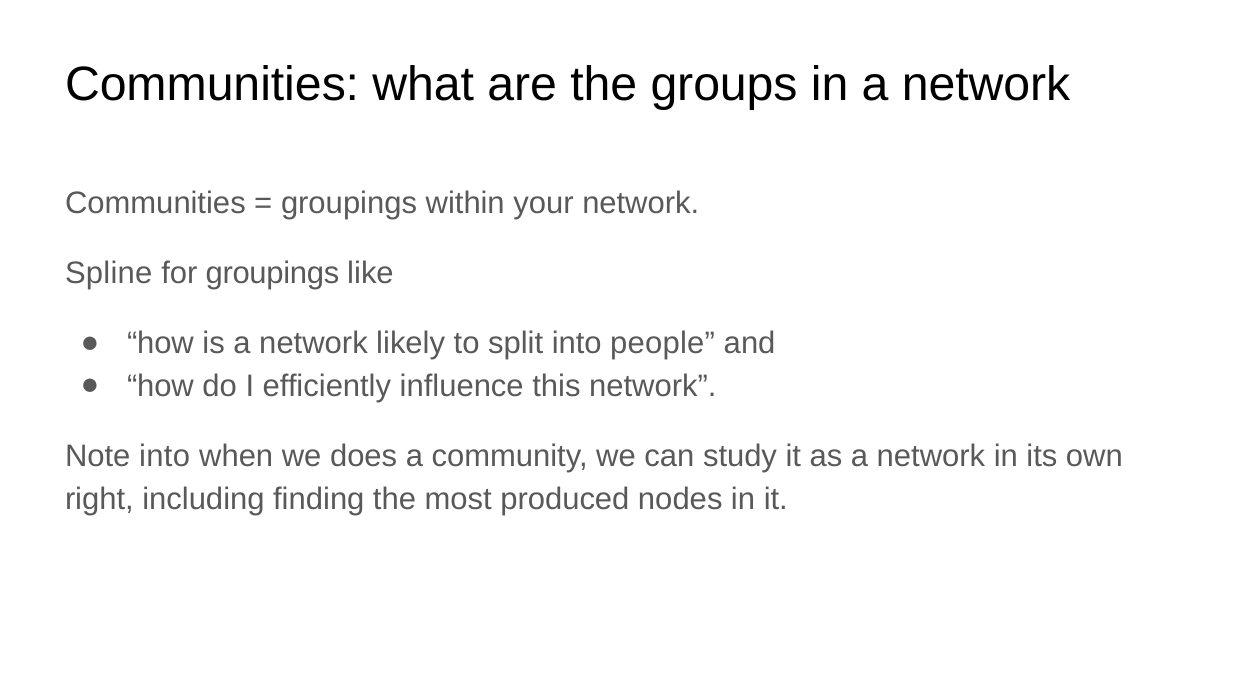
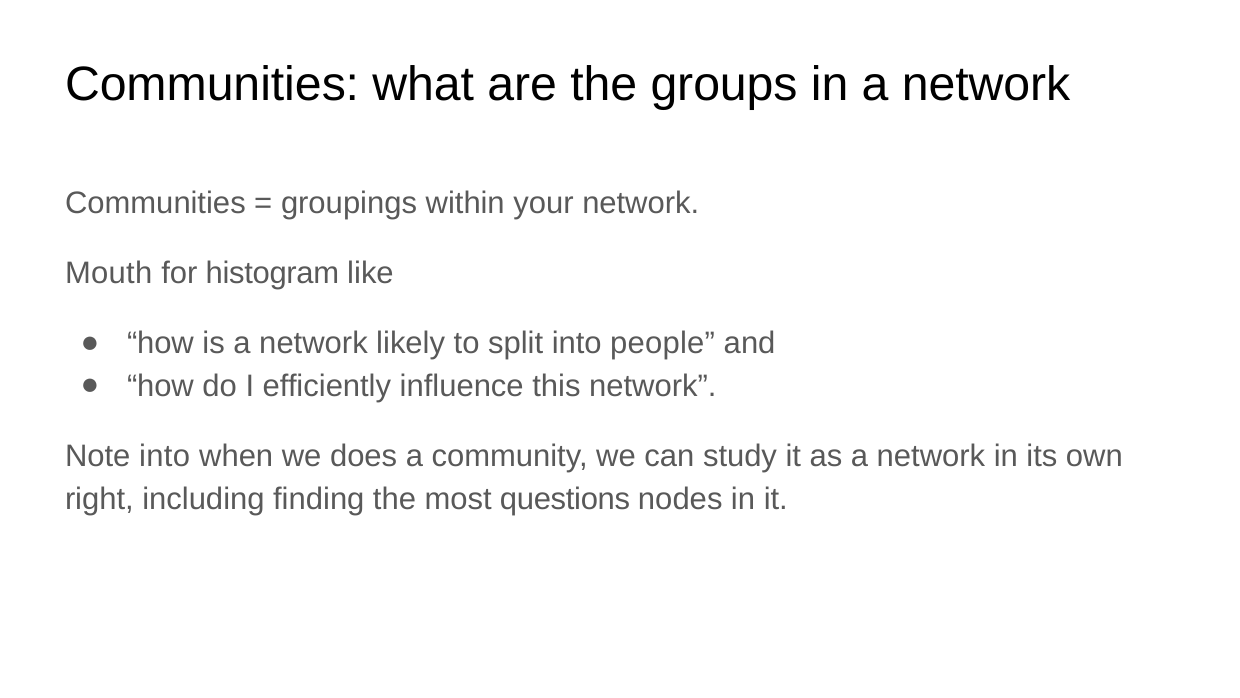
Spline: Spline -> Mouth (109, 273)
for groupings: groupings -> histogram (272, 273)
produced: produced -> questions (565, 499)
